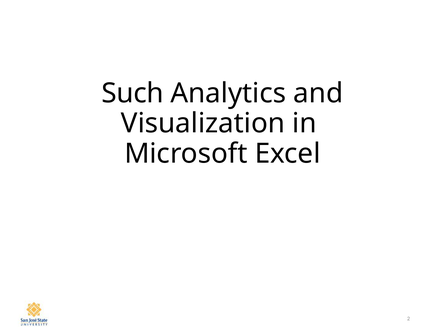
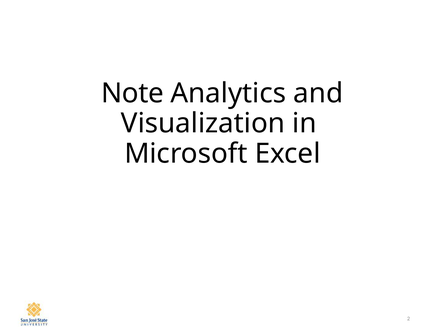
Such: Such -> Note (133, 93)
